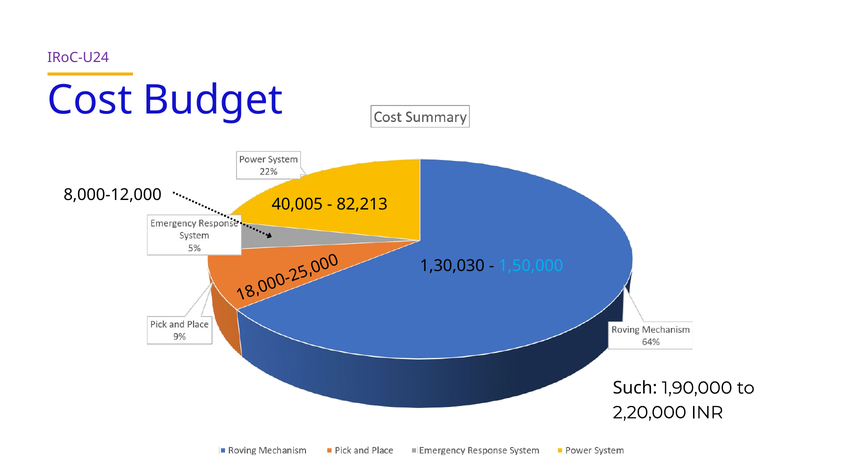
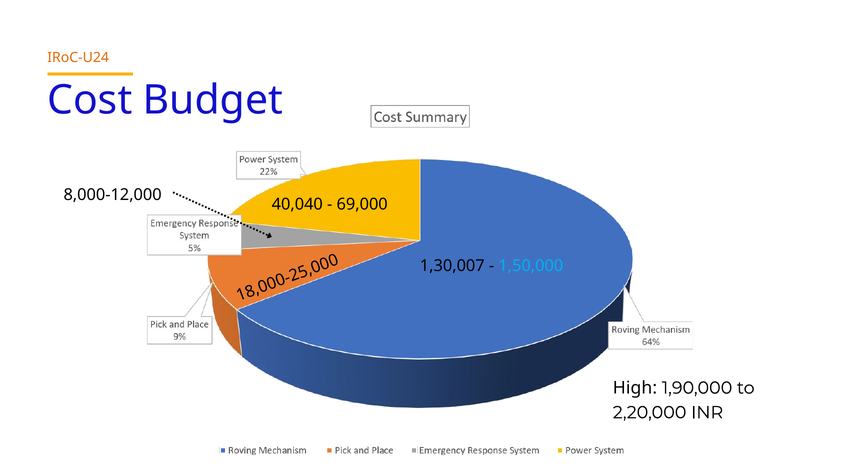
IRoC-U24 colour: purple -> orange (78, 57)
40,005: 40,005 -> 40,040 (297, 204)
82,213: 82,213 -> 69,000 (362, 204)
1,30,030: 1,30,030 -> 1,30,007 (452, 266)
Such: Such -> High (635, 388)
